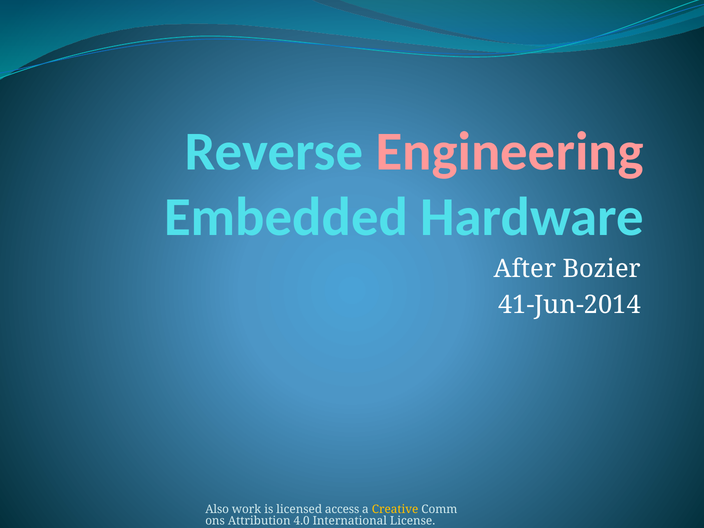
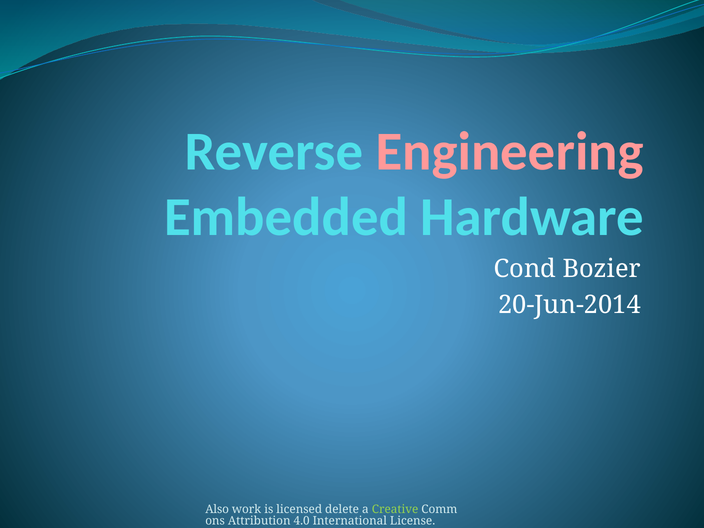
After: After -> Cond (525, 269)
41-Jun-2014: 41-Jun-2014 -> 20-Jun-2014 (569, 305)
access: access -> delete (342, 509)
Creative colour: yellow -> light green (395, 509)
